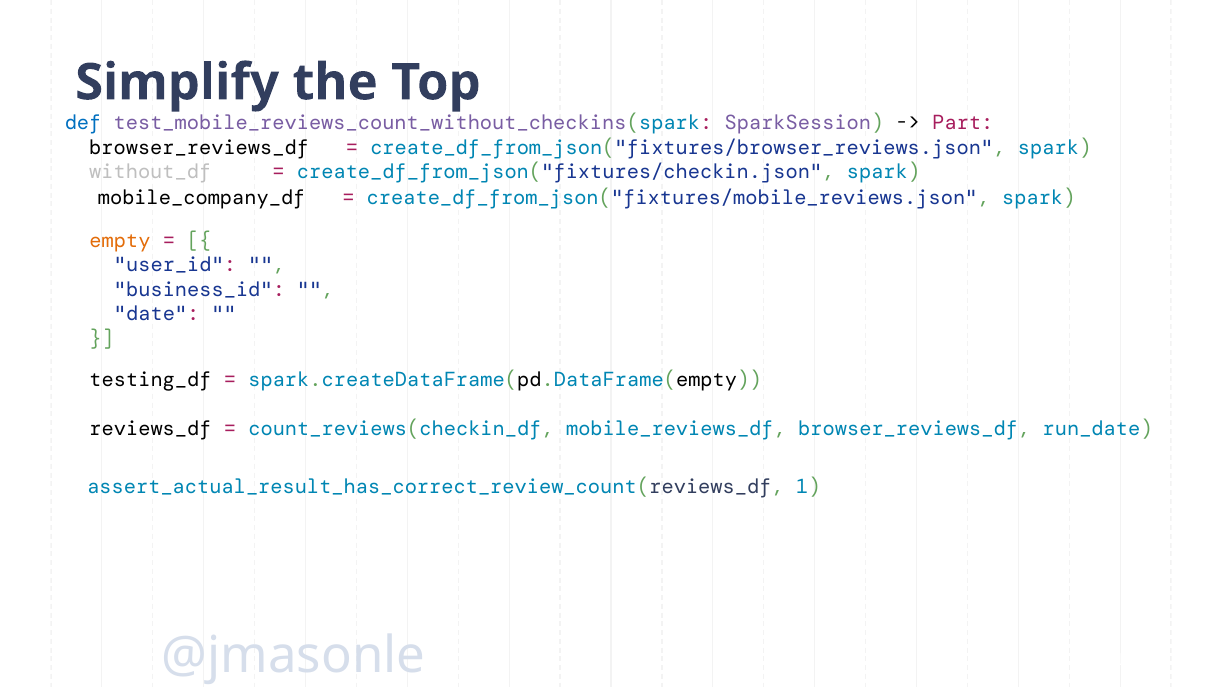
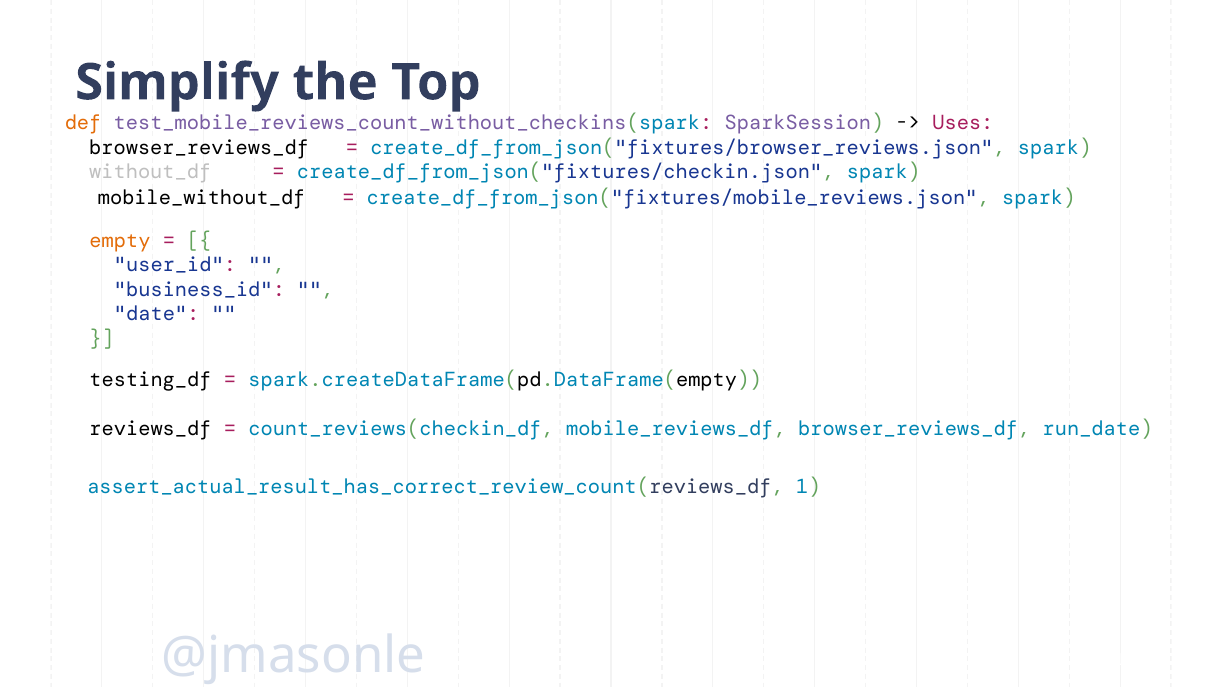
def colour: blue -> orange (83, 123)
Part: Part -> Uses (963, 123)
mobile_company_df: mobile_company_df -> mobile_without_df (202, 198)
